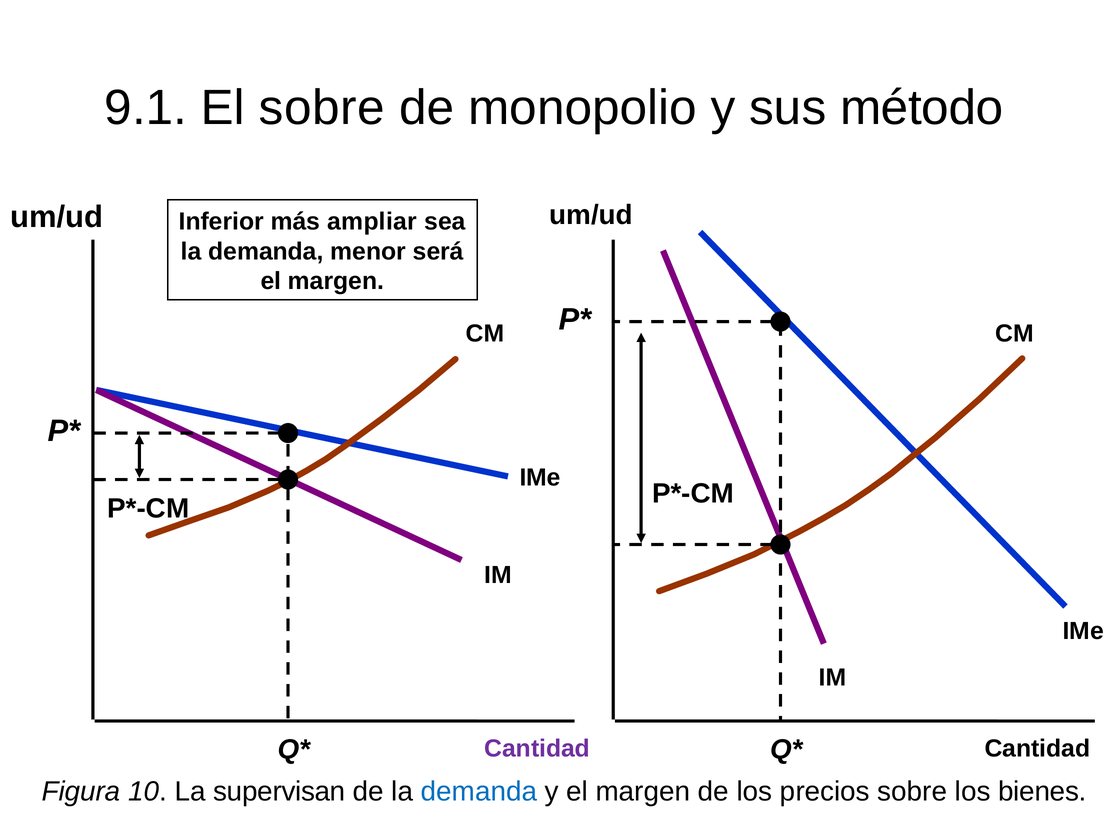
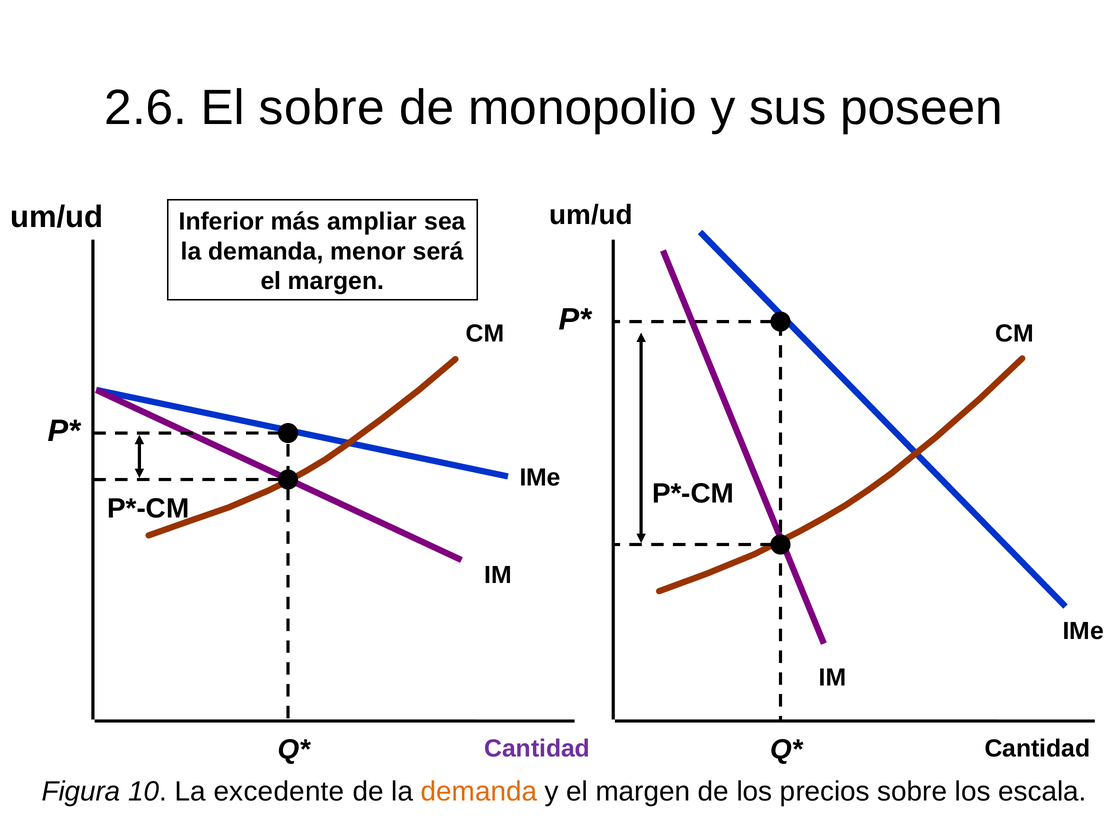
9.1: 9.1 -> 2.6 (146, 108)
método: método -> poseen (921, 108)
supervisan: supervisan -> excedente (279, 792)
demanda colour: blue -> orange (479, 792)
bienes: bienes -> escala (1042, 792)
